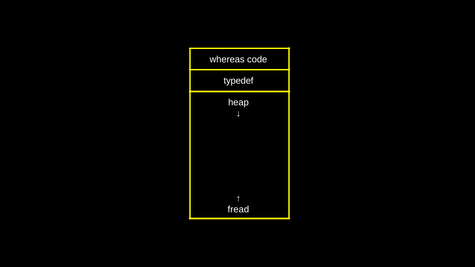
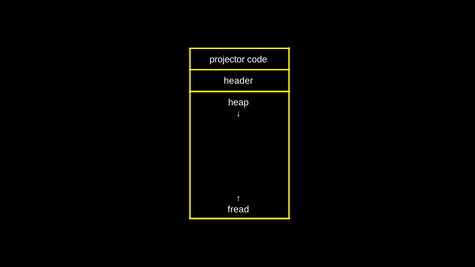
whereas: whereas -> projector (227, 59)
typedef: typedef -> header (238, 81)
